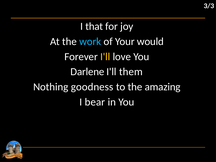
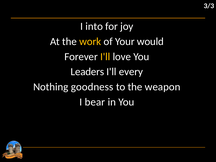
that: that -> into (94, 26)
work colour: light blue -> yellow (90, 41)
Darlene: Darlene -> Leaders (87, 72)
them: them -> every (131, 72)
amazing: amazing -> weapon (163, 87)
